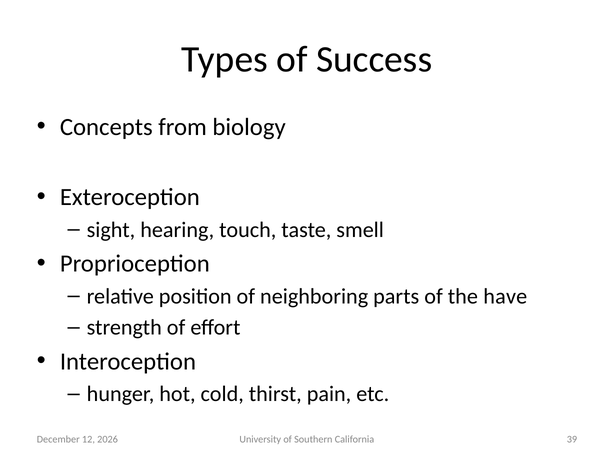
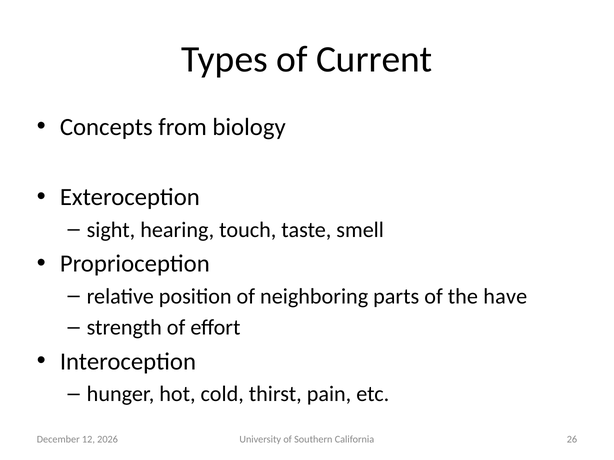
Success: Success -> Current (374, 59)
39: 39 -> 26 (572, 440)
